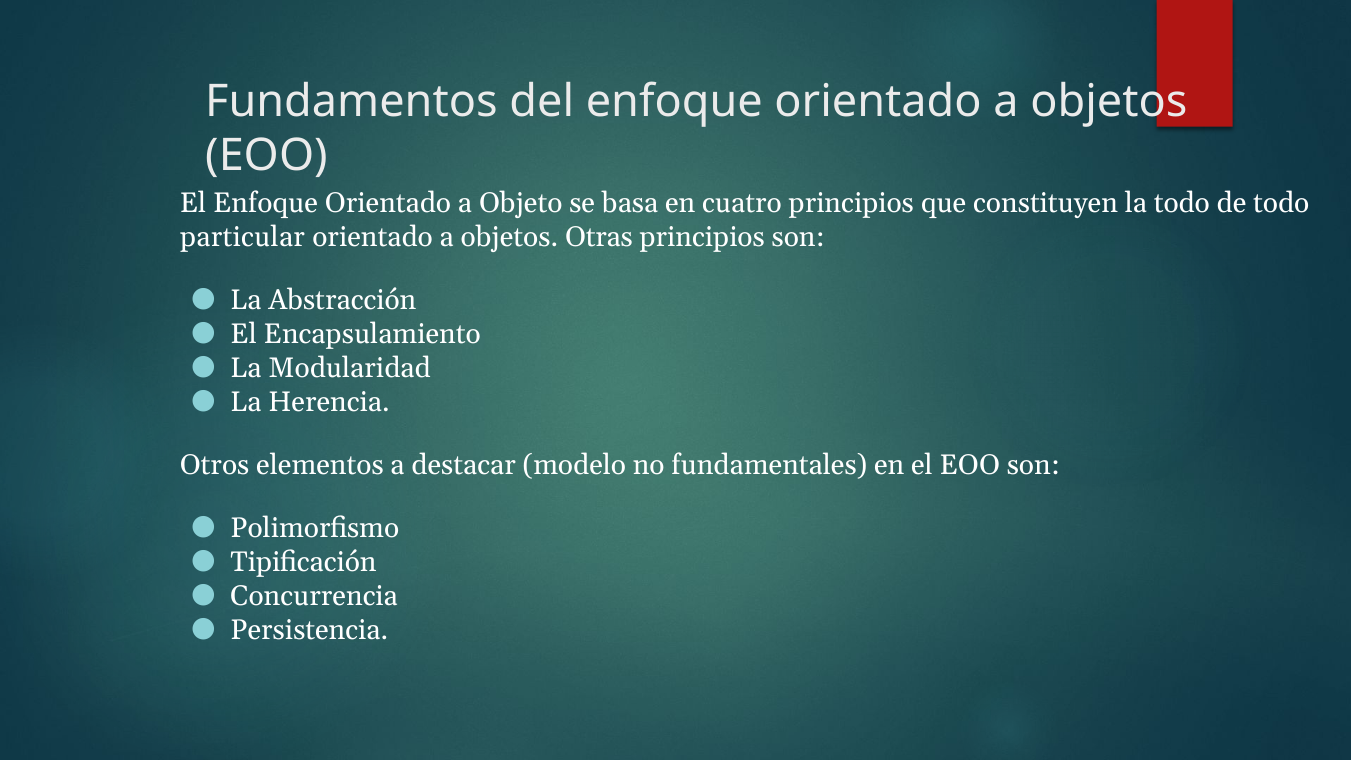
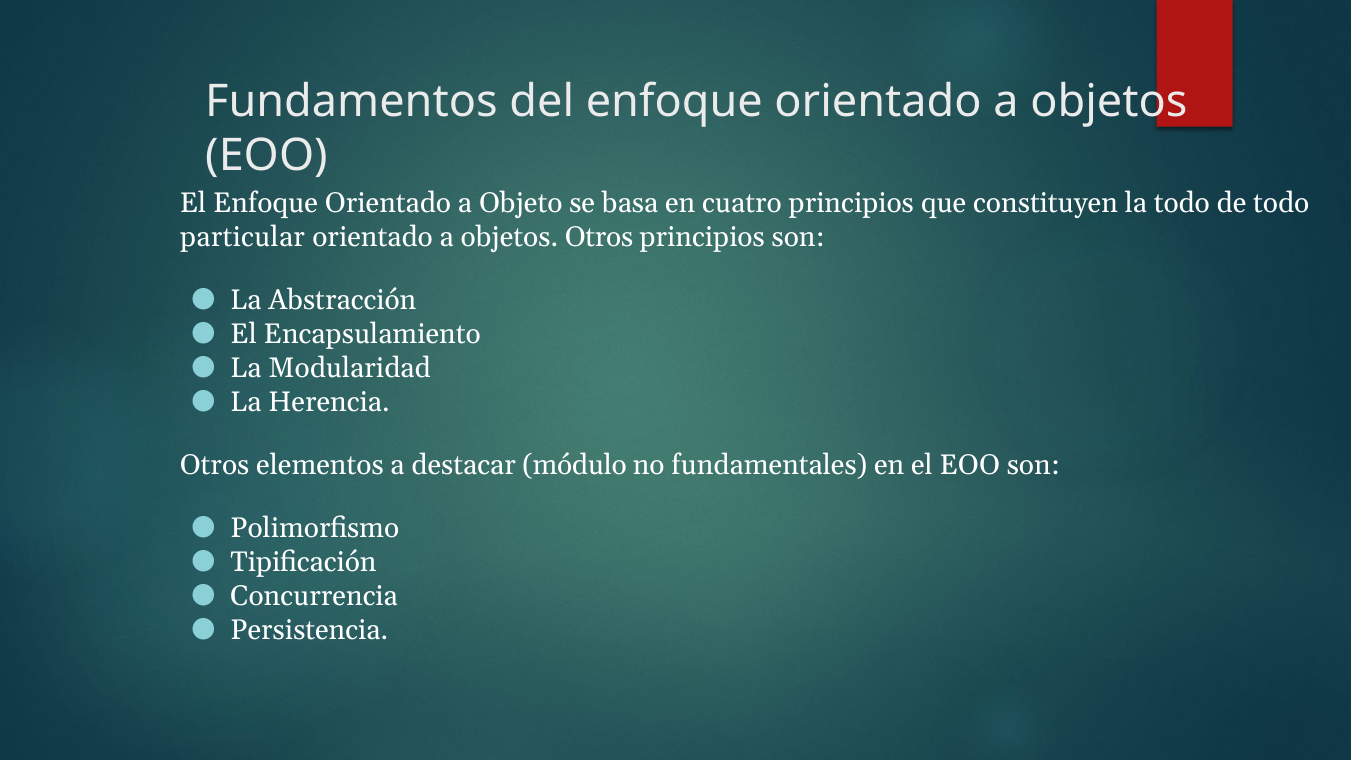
objetos Otras: Otras -> Otros (599, 237)
modelo: modelo -> módulo (574, 465)
